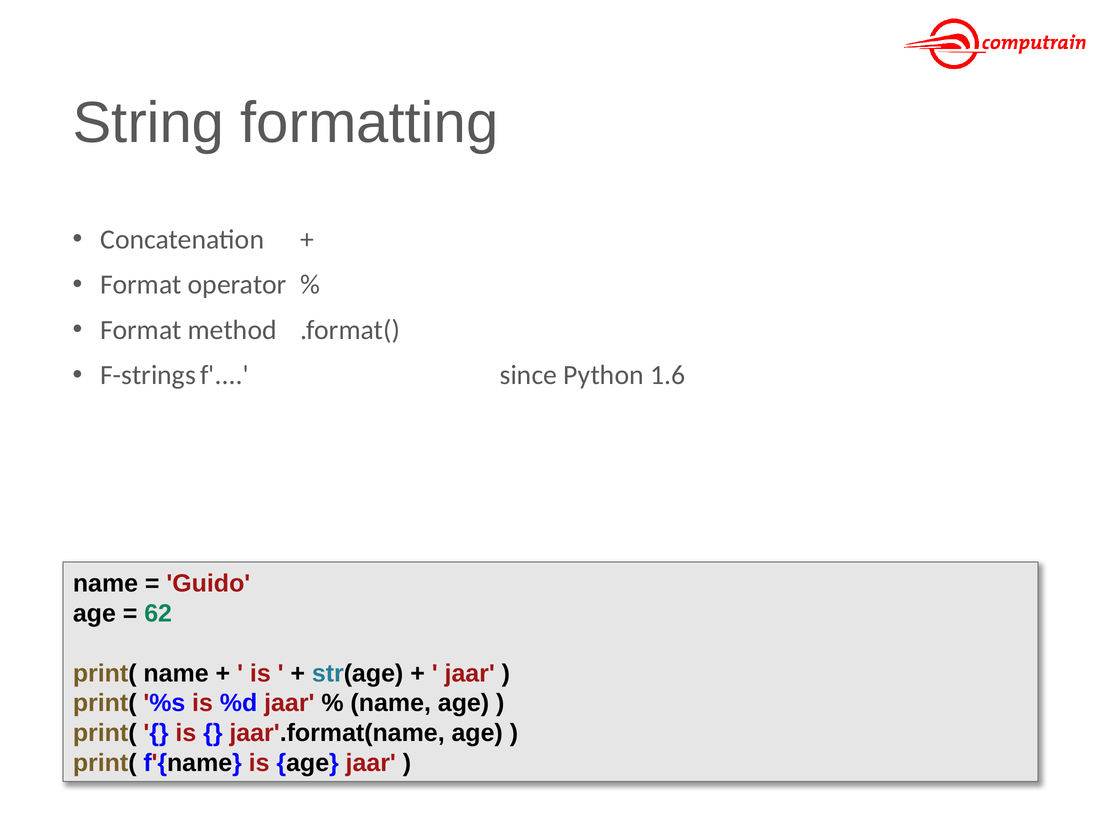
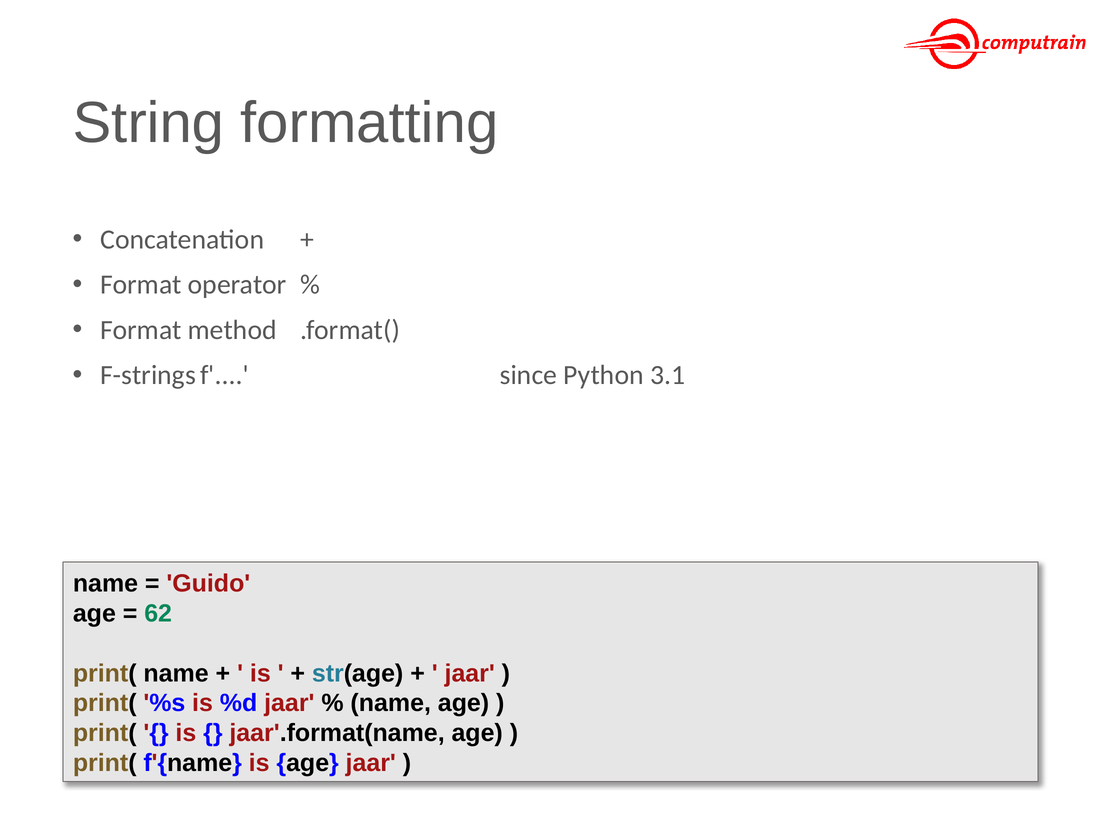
1.6: 1.6 -> 3.1 (668, 375)
